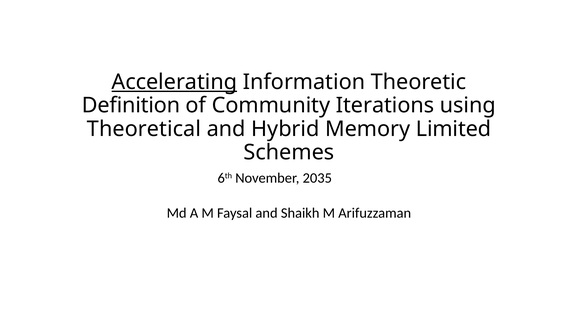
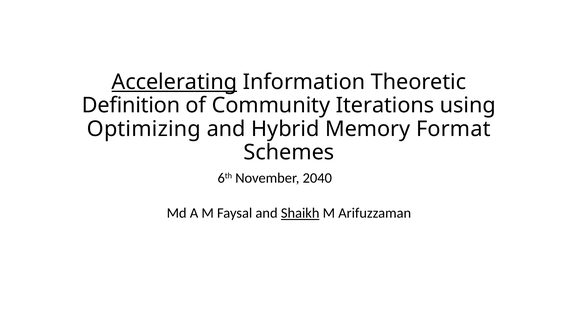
Theoretical: Theoretical -> Optimizing (144, 129)
Limited: Limited -> Format (453, 129)
2035: 2035 -> 2040 (317, 178)
Shaikh underline: none -> present (300, 213)
